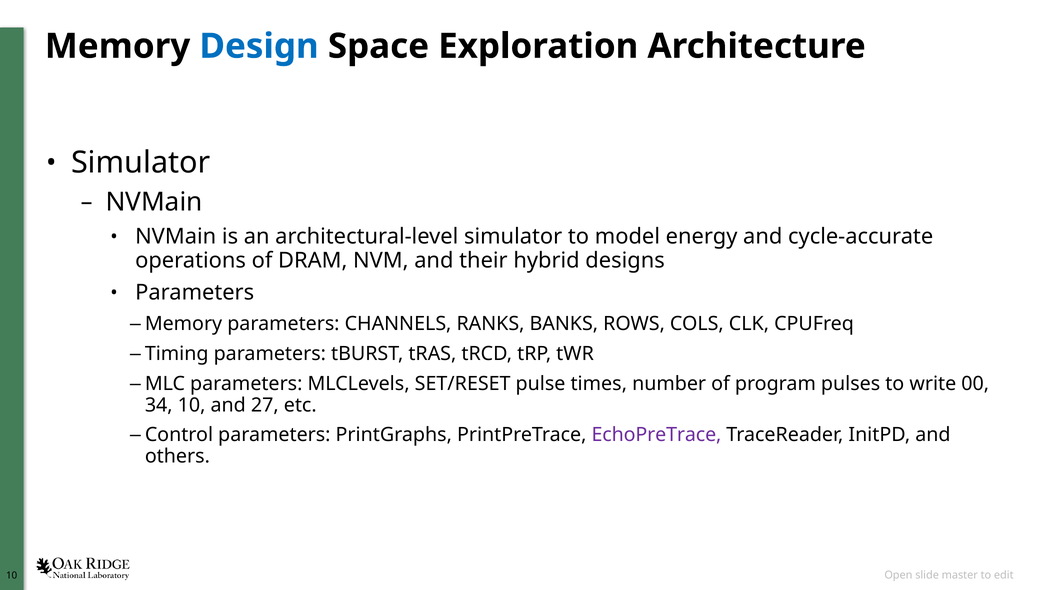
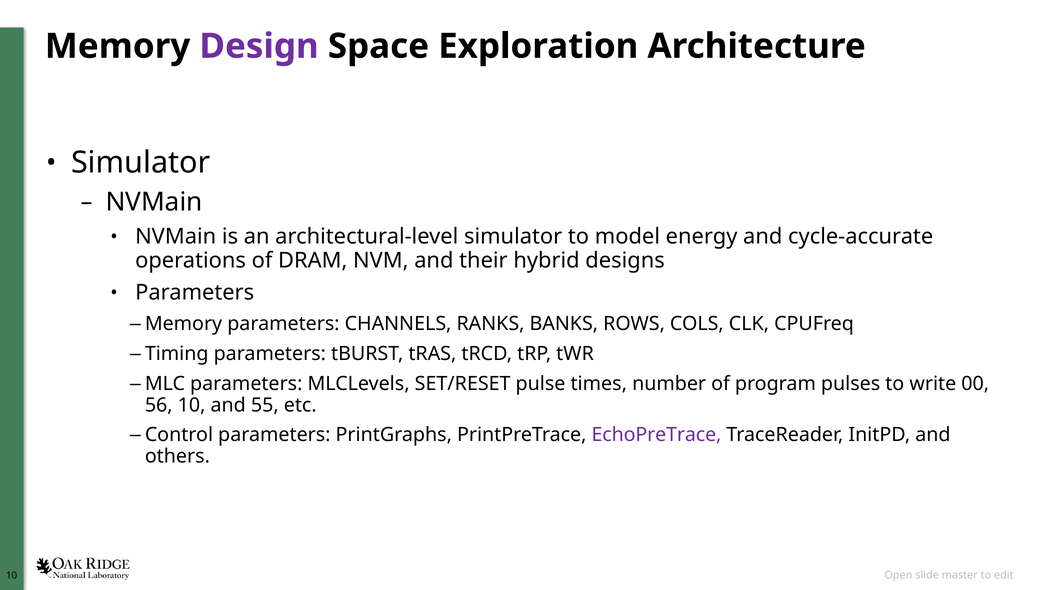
Design colour: blue -> purple (259, 46)
34: 34 -> 56 (159, 405)
27: 27 -> 55 (265, 405)
